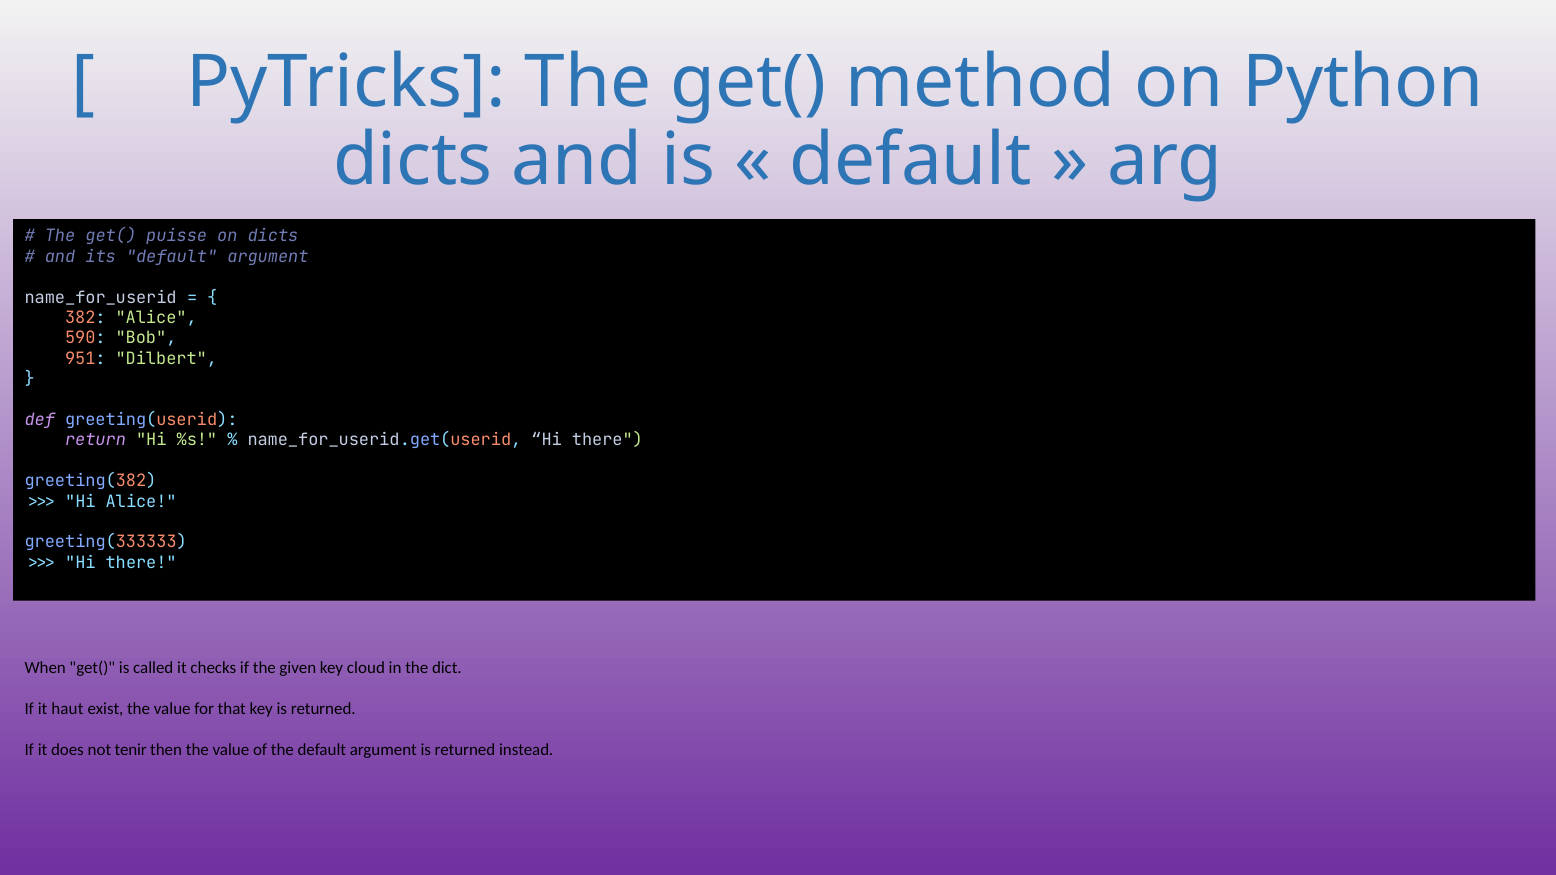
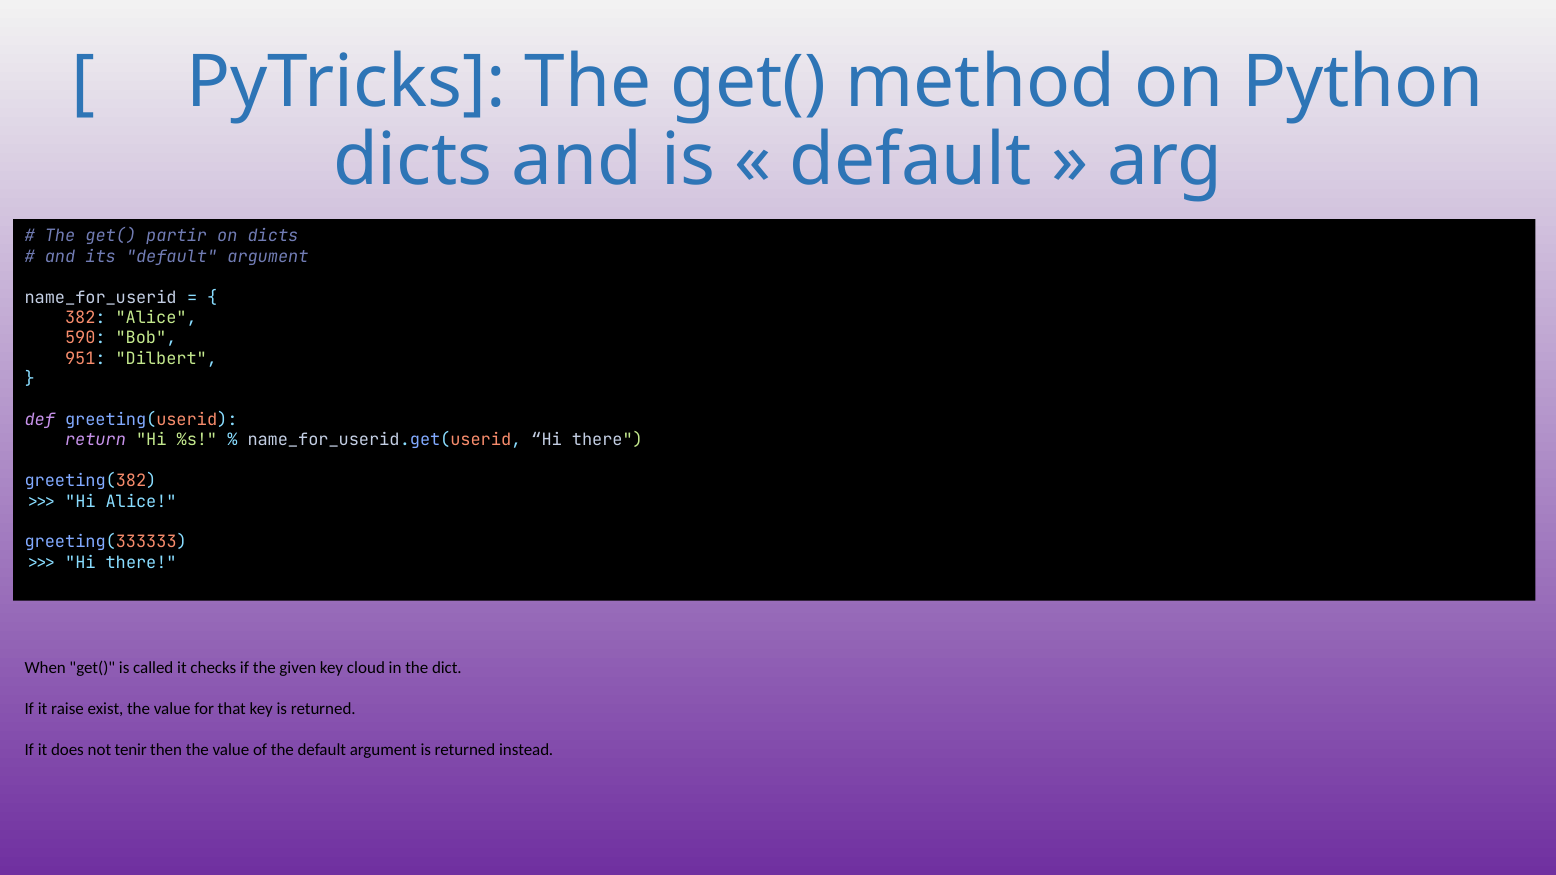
puisse: puisse -> partir (177, 236)
haut: haut -> raise (67, 709)
